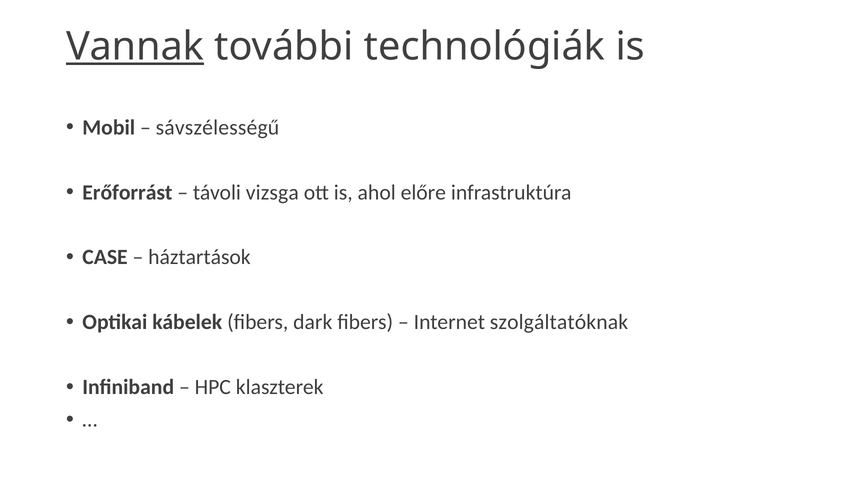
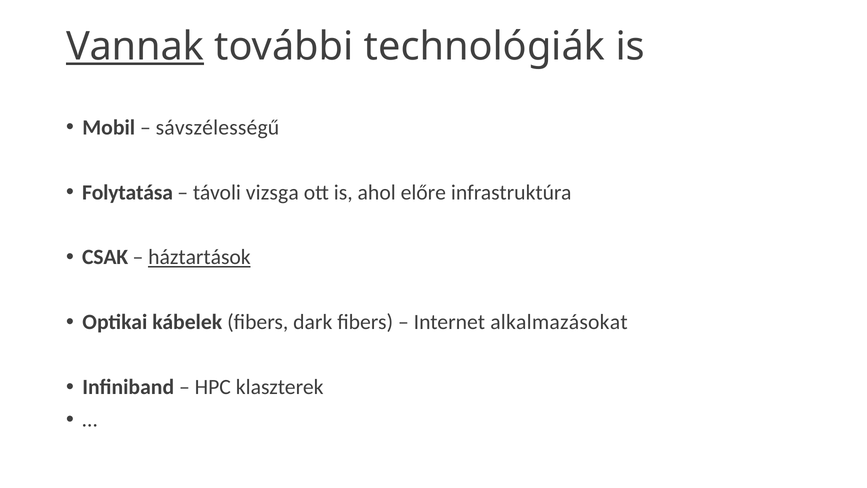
Erőforrást: Erőforrást -> Folytatása (127, 192)
CASE: CASE -> CSAK (105, 257)
háztartások underline: none -> present (199, 257)
szolgáltatóknak: szolgáltatóknak -> alkalmazásokat (559, 322)
